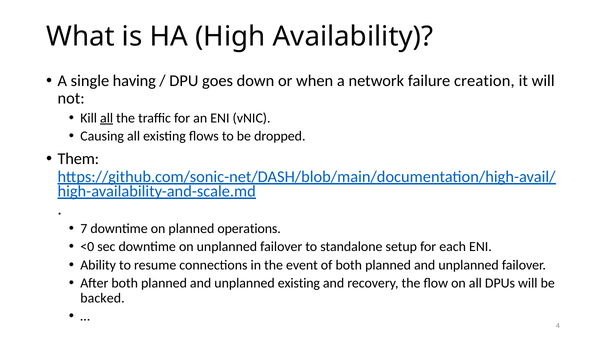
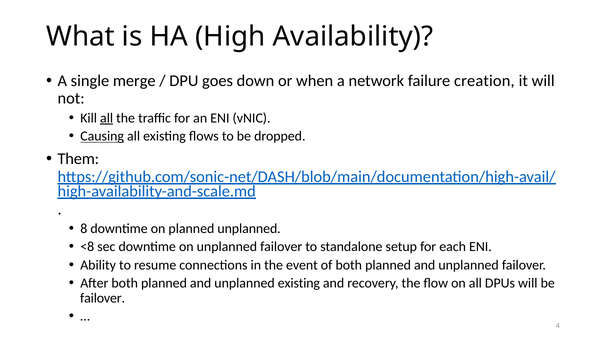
having: having -> merge (134, 81)
Causing underline: none -> present (102, 136)
7: 7 -> 8 (84, 229)
planned operations: operations -> unplanned (249, 229)
<0: <0 -> <8 (87, 247)
backed: backed -> failover (103, 298)
